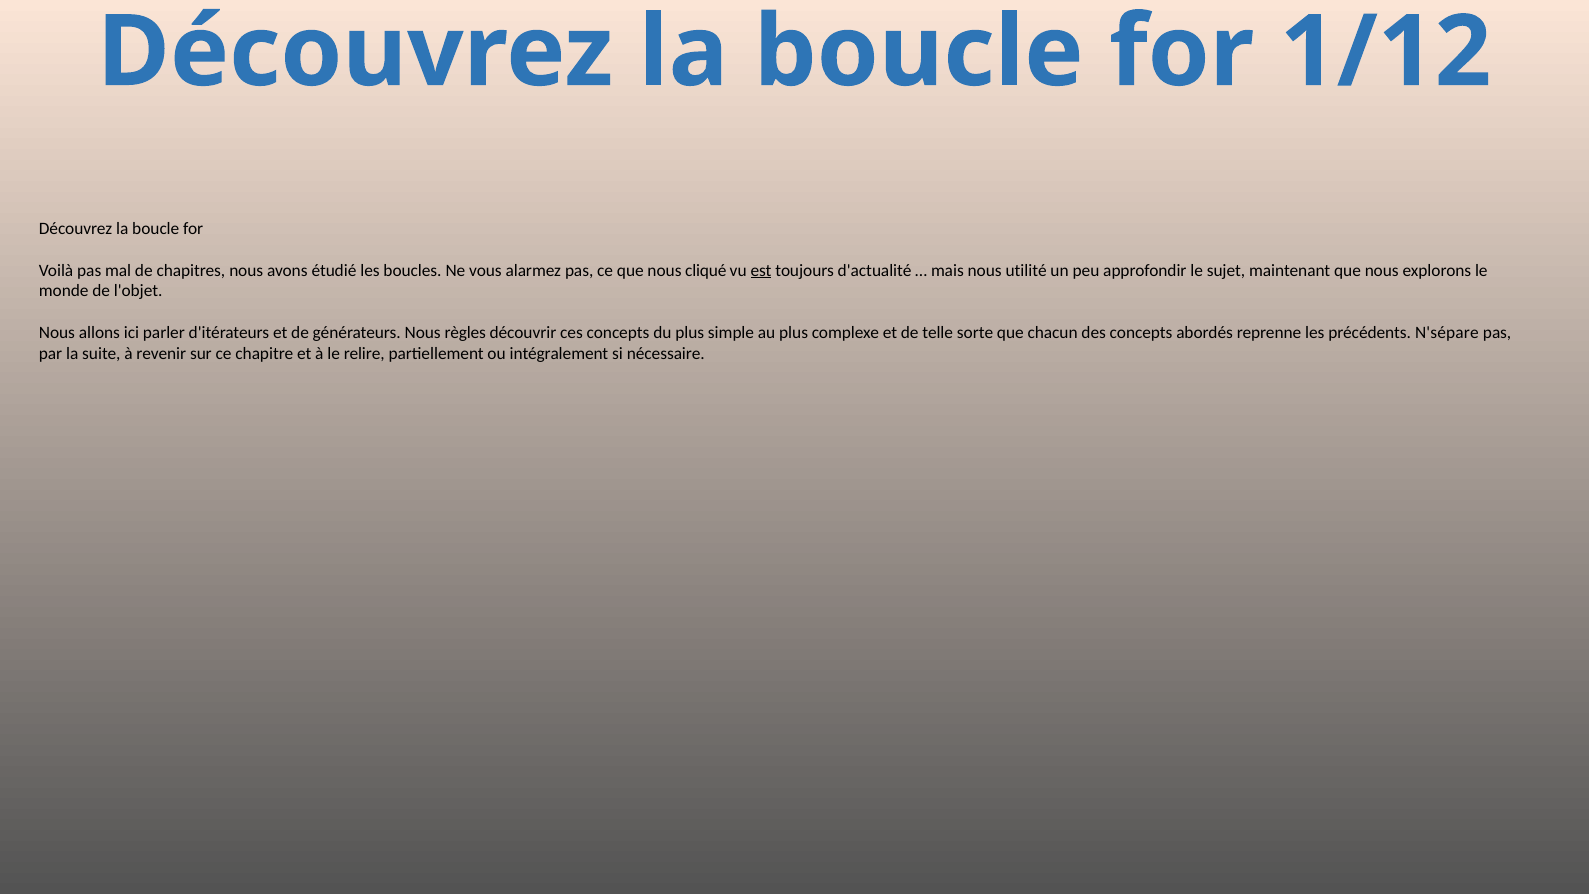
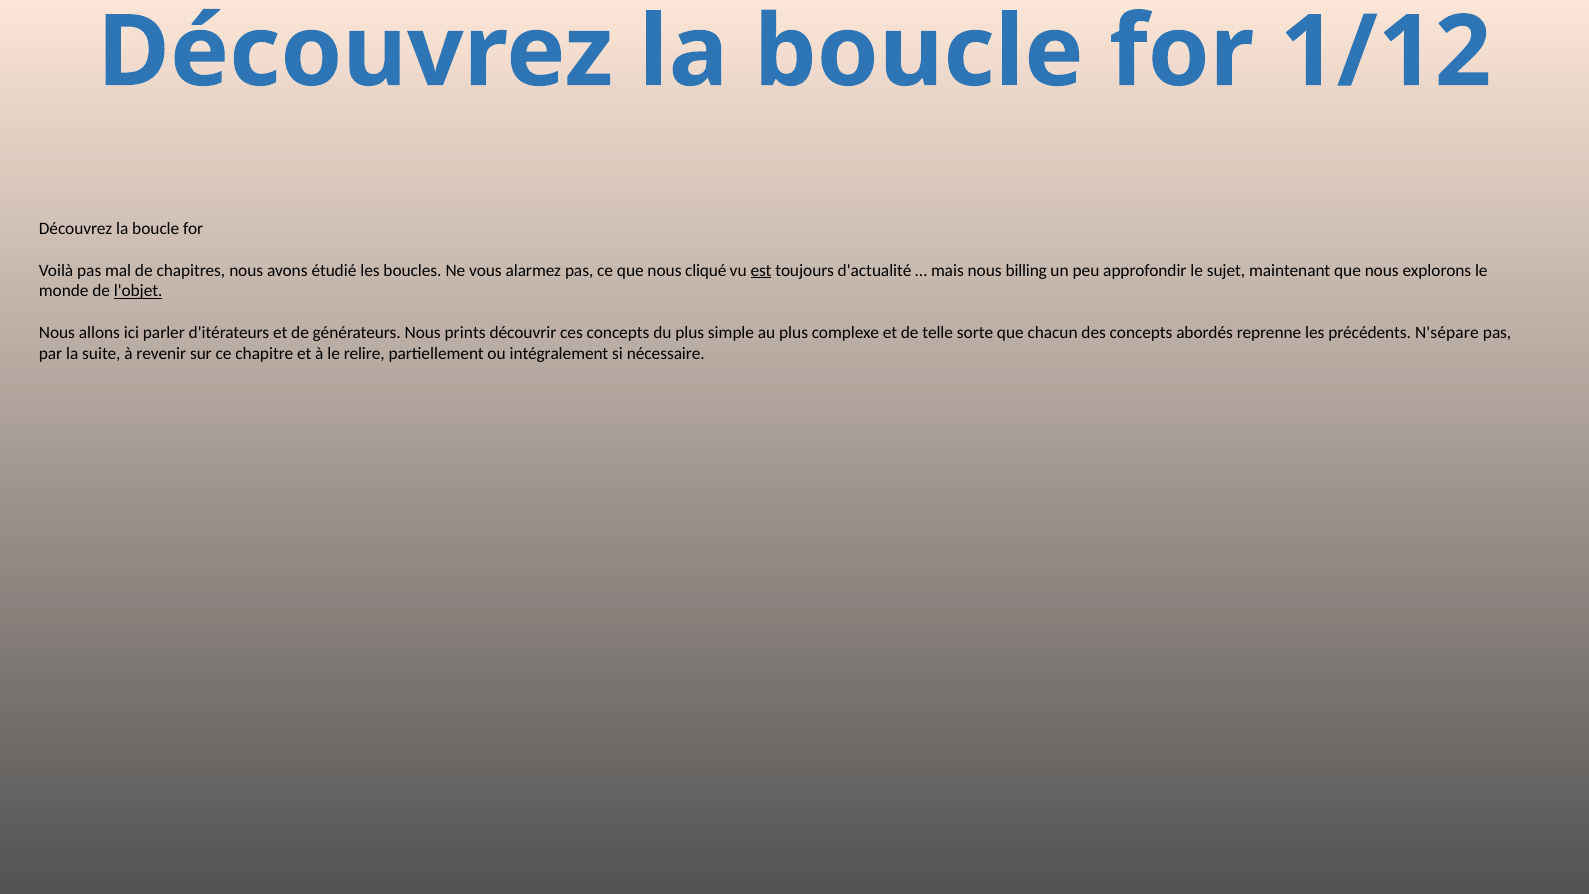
utilité: utilité -> billing (1026, 270)
l'objet underline: none -> present (138, 291)
règles: règles -> prints (465, 333)
